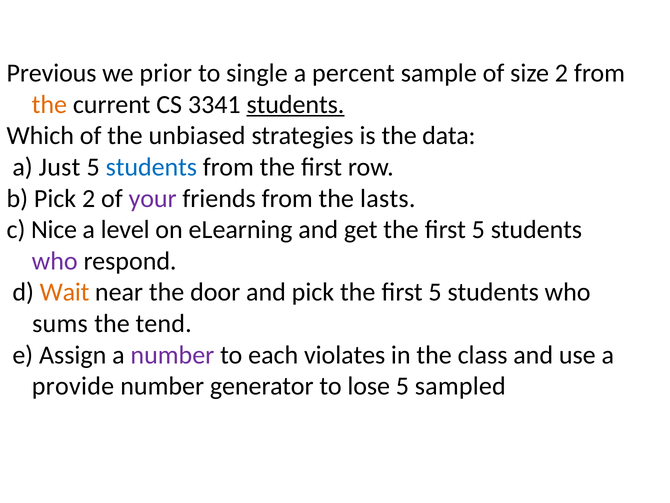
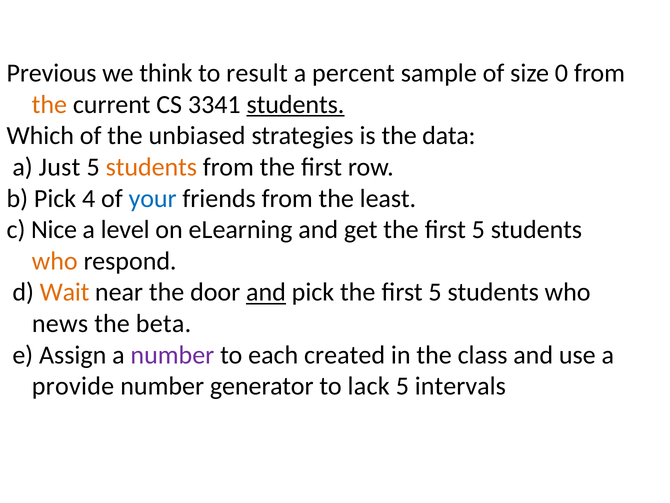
prior: prior -> think (166, 73)
single: single -> result (257, 73)
size 2: 2 -> 0 (561, 73)
students colour: blue -> orange (151, 167)
Pick 2: 2 -> 4 (89, 198)
your colour: purple -> blue (153, 198)
lasts: lasts -> least (388, 198)
who colour: purple -> orange (55, 261)
and underline: none -> present (266, 292)
sums: sums -> news (60, 323)
tend: tend -> beta (164, 323)
violates: violates -> created (345, 355)
lose: lose -> lack (369, 386)
sampled: sampled -> intervals (460, 386)
